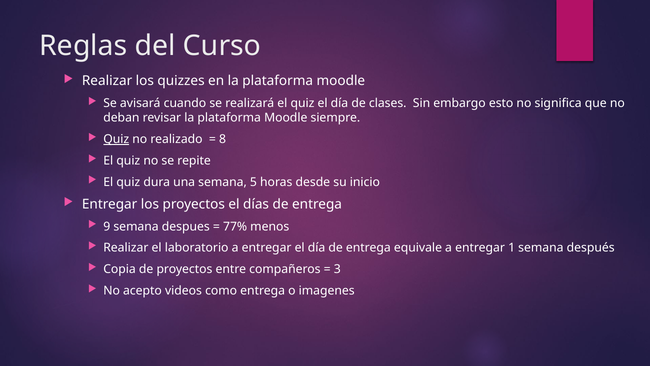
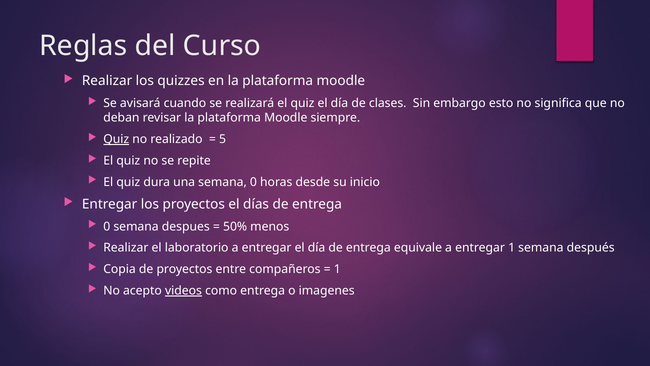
8: 8 -> 5 (223, 139)
semana 5: 5 -> 0 (253, 182)
9: 9 -> 0 (107, 226)
77%: 77% -> 50% (235, 226)
3: 3 -> 1 (337, 269)
videos underline: none -> present (183, 291)
